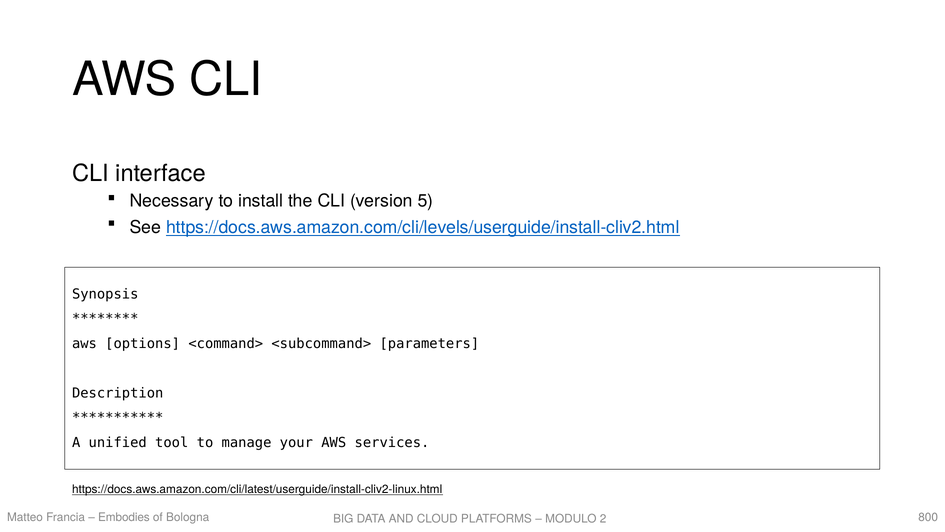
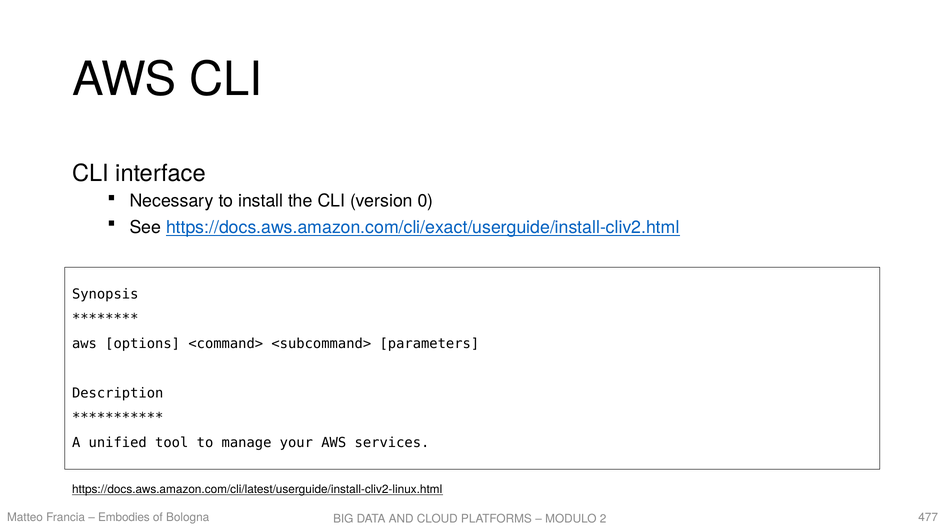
5: 5 -> 0 (425, 201)
https://docs.aws.amazon.com/cli/levels/userguide/install-cliv2.html: https://docs.aws.amazon.com/cli/levels/userguide/install-cliv2.html -> https://docs.aws.amazon.com/cli/exact/userguide/install-cliv2.html (423, 227)
800: 800 -> 477 (928, 517)
